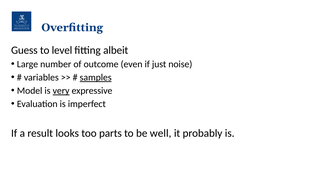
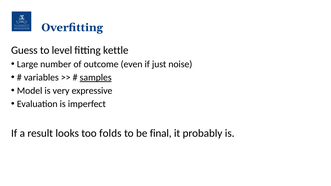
albeit: albeit -> kettle (116, 50)
very underline: present -> none (61, 91)
parts: parts -> folds (110, 133)
well: well -> final (161, 133)
